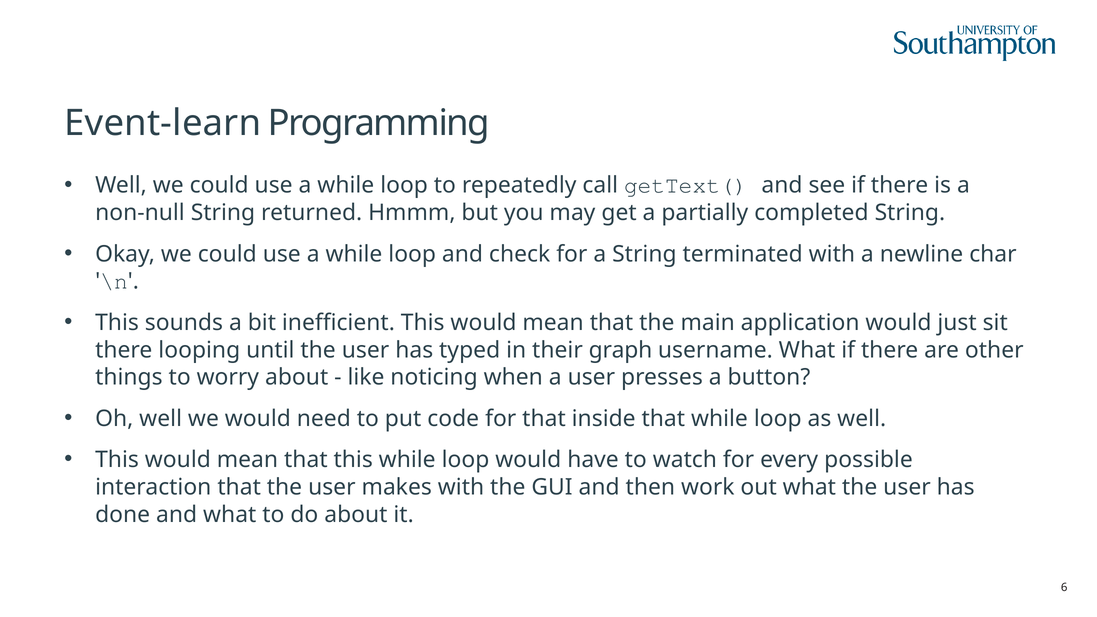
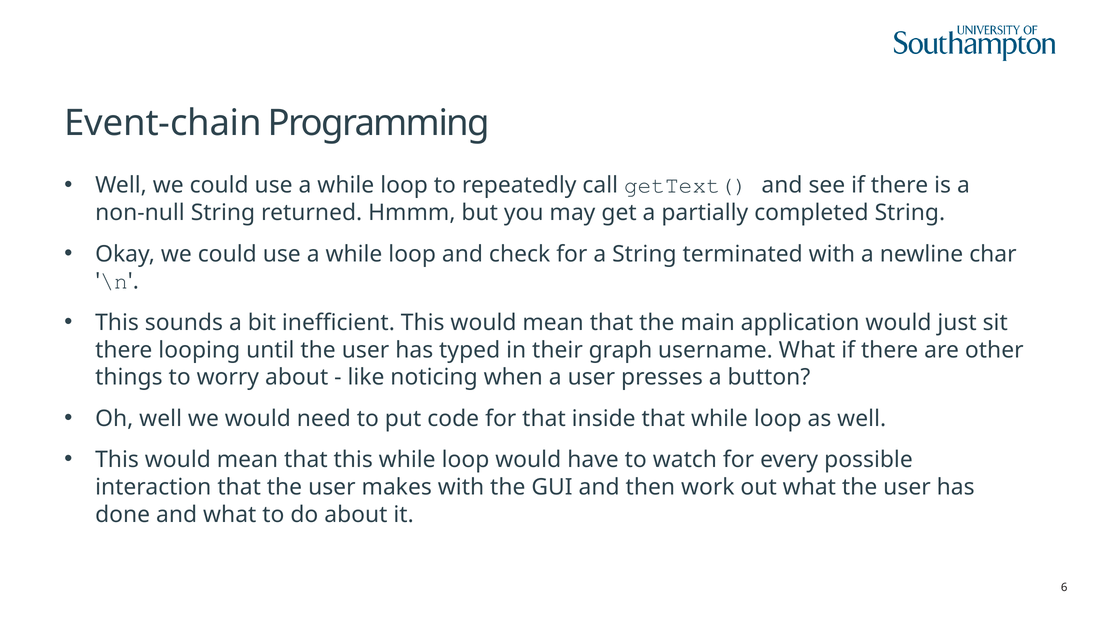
Event-learn: Event-learn -> Event-chain (163, 123)
